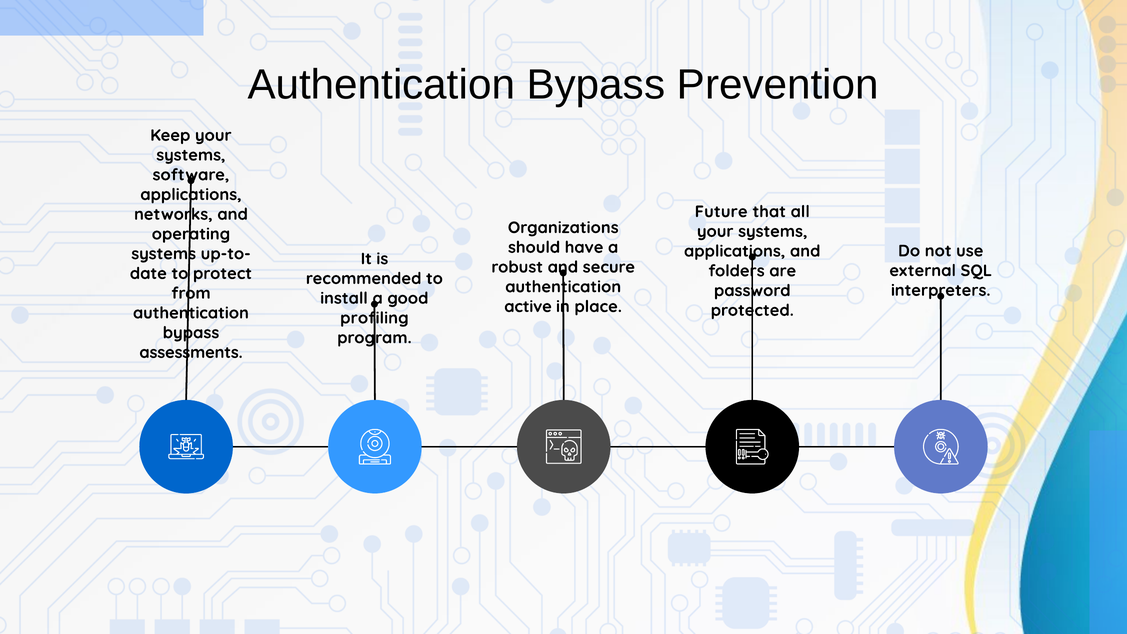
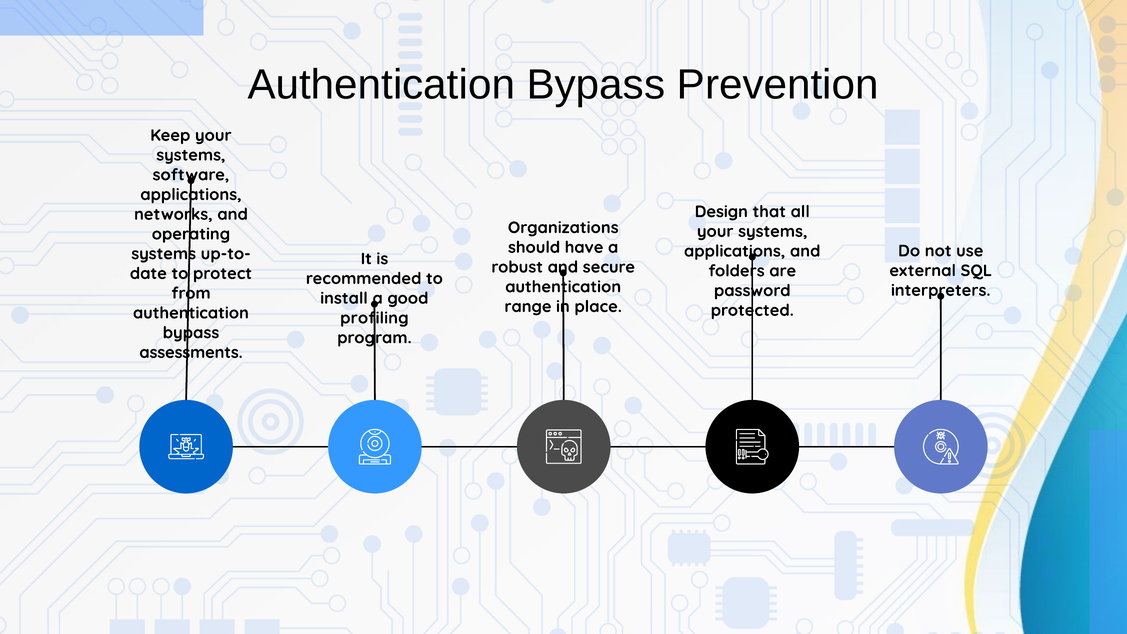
Future: Future -> Design (721, 212)
active: active -> range (528, 307)
